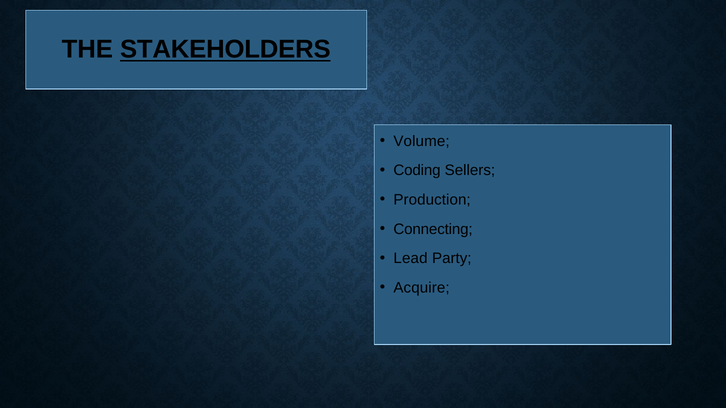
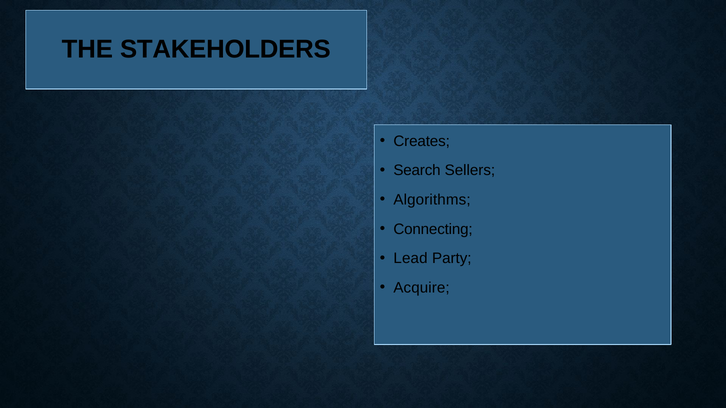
STAKEHOLDERS underline: present -> none (225, 50)
Volume: Volume -> Creates (422, 141)
Coding: Coding -> Search (417, 171)
Production: Production -> Algorithms (432, 200)
